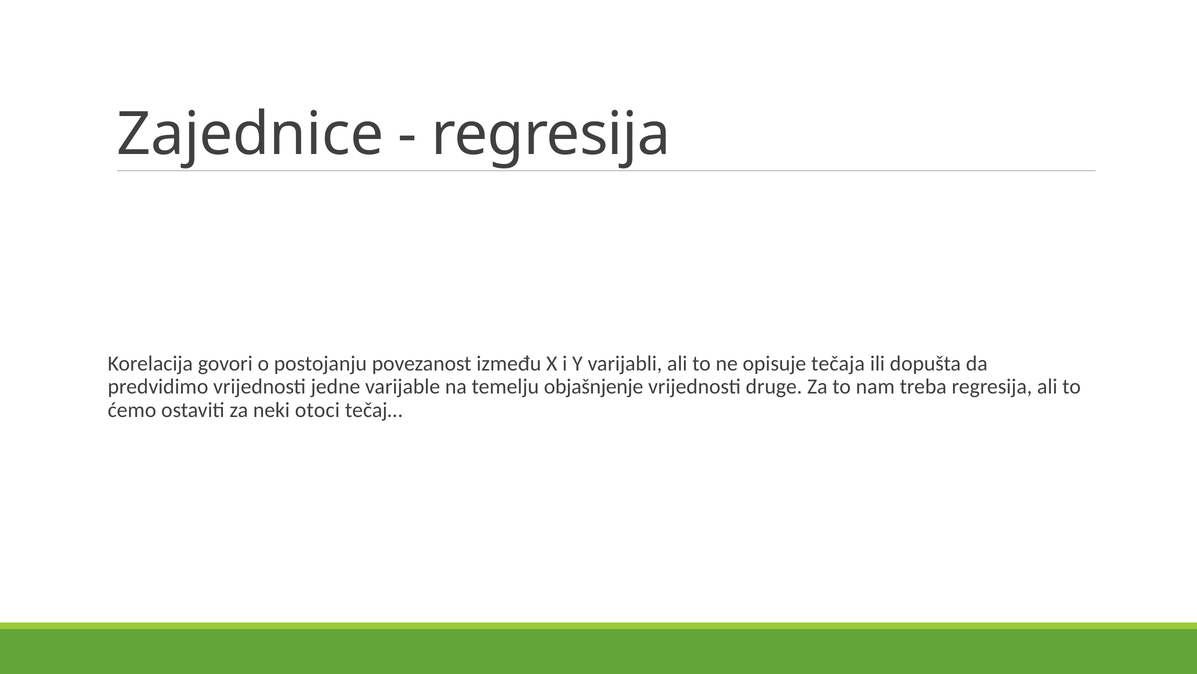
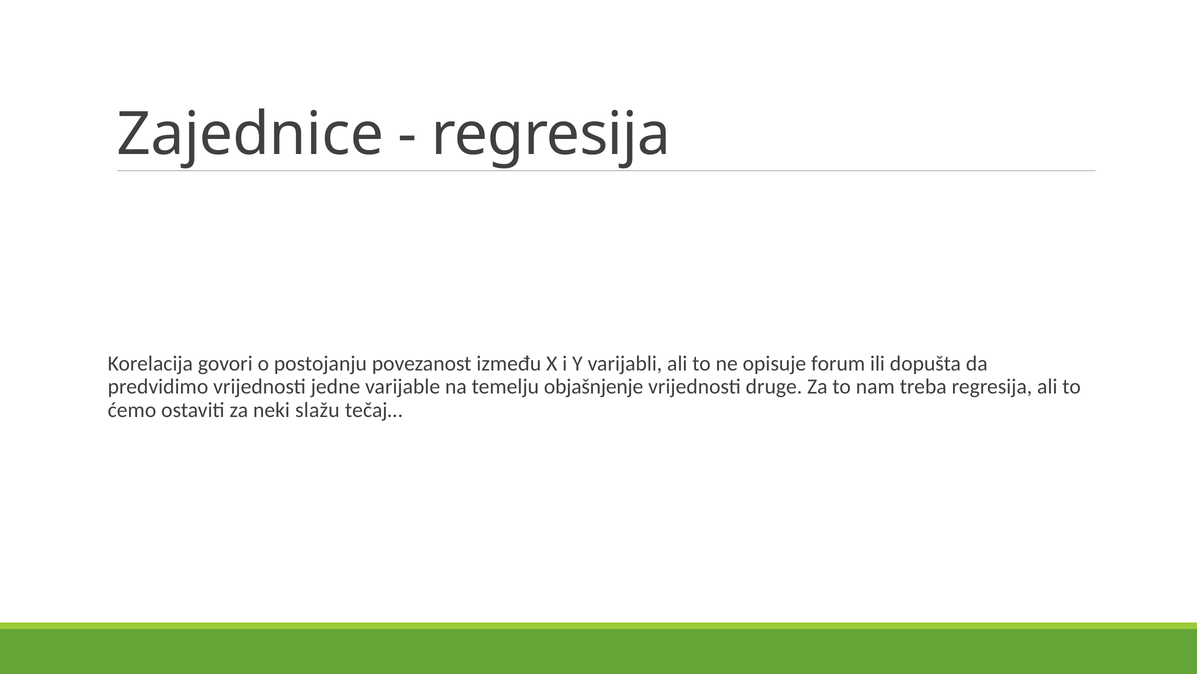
tečaja: tečaja -> forum (838, 363)
otoci: otoci -> slažu (317, 410)
